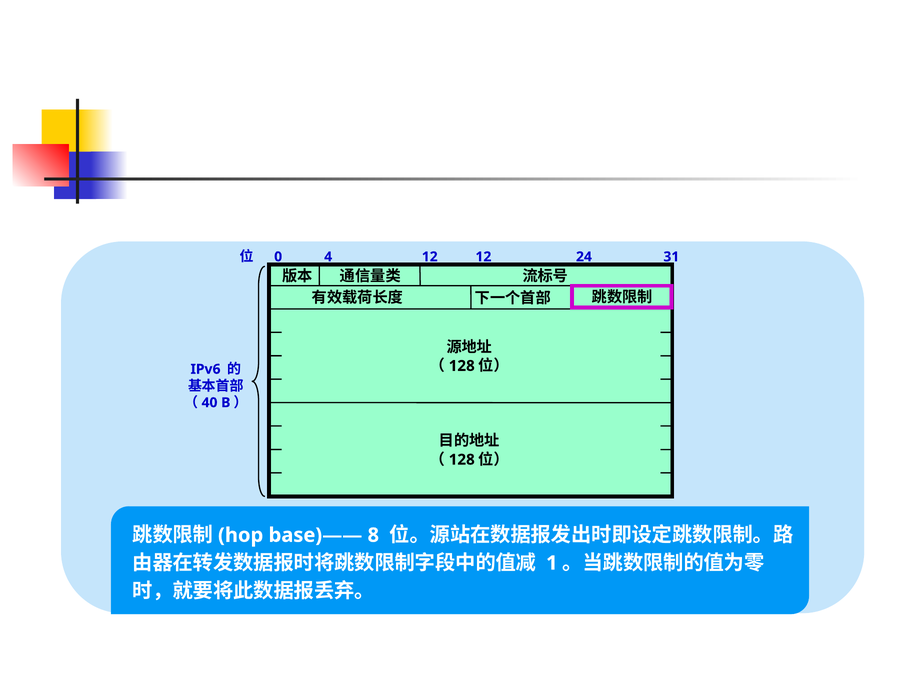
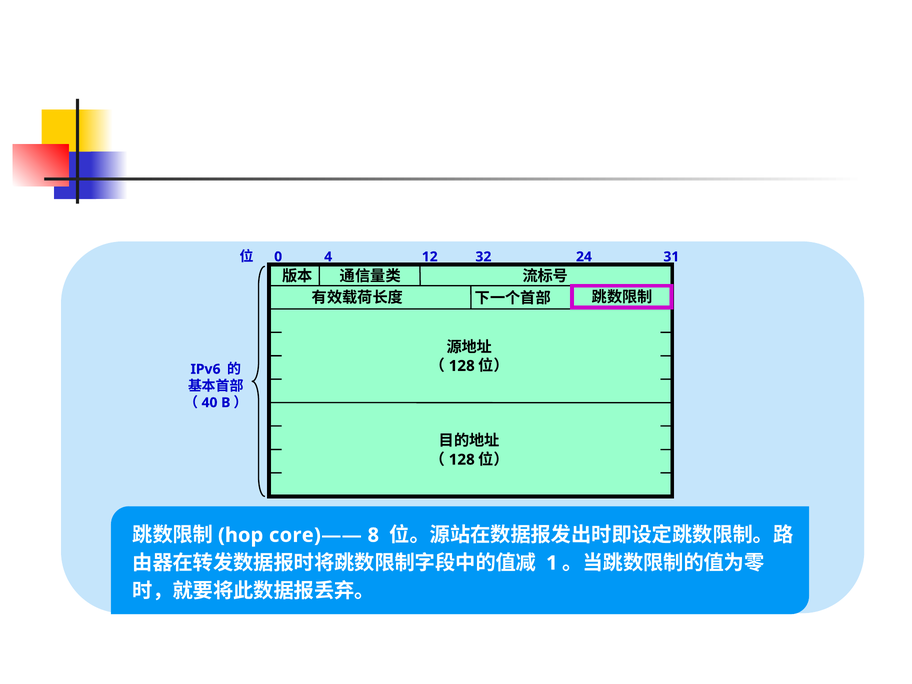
4 12: 12 -> 32 (483, 257)
base)——: base)—— -> core)—— (315, 535)
